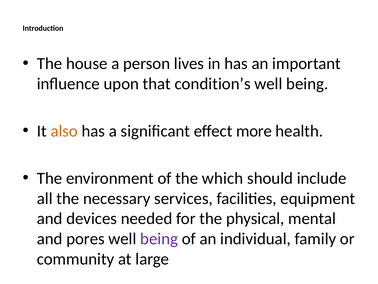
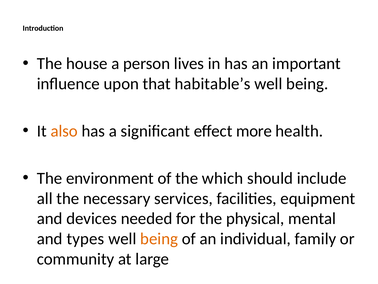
condition’s: condition’s -> habitable’s (213, 84)
pores: pores -> types (85, 238)
being colour: purple -> orange (159, 238)
